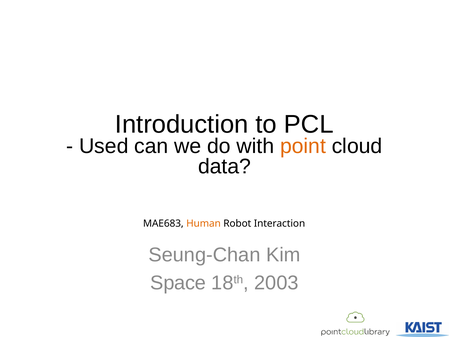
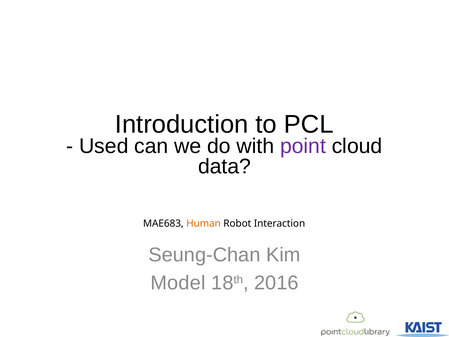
point colour: orange -> purple (303, 146)
Space: Space -> Model (178, 283)
2003: 2003 -> 2016 (276, 283)
